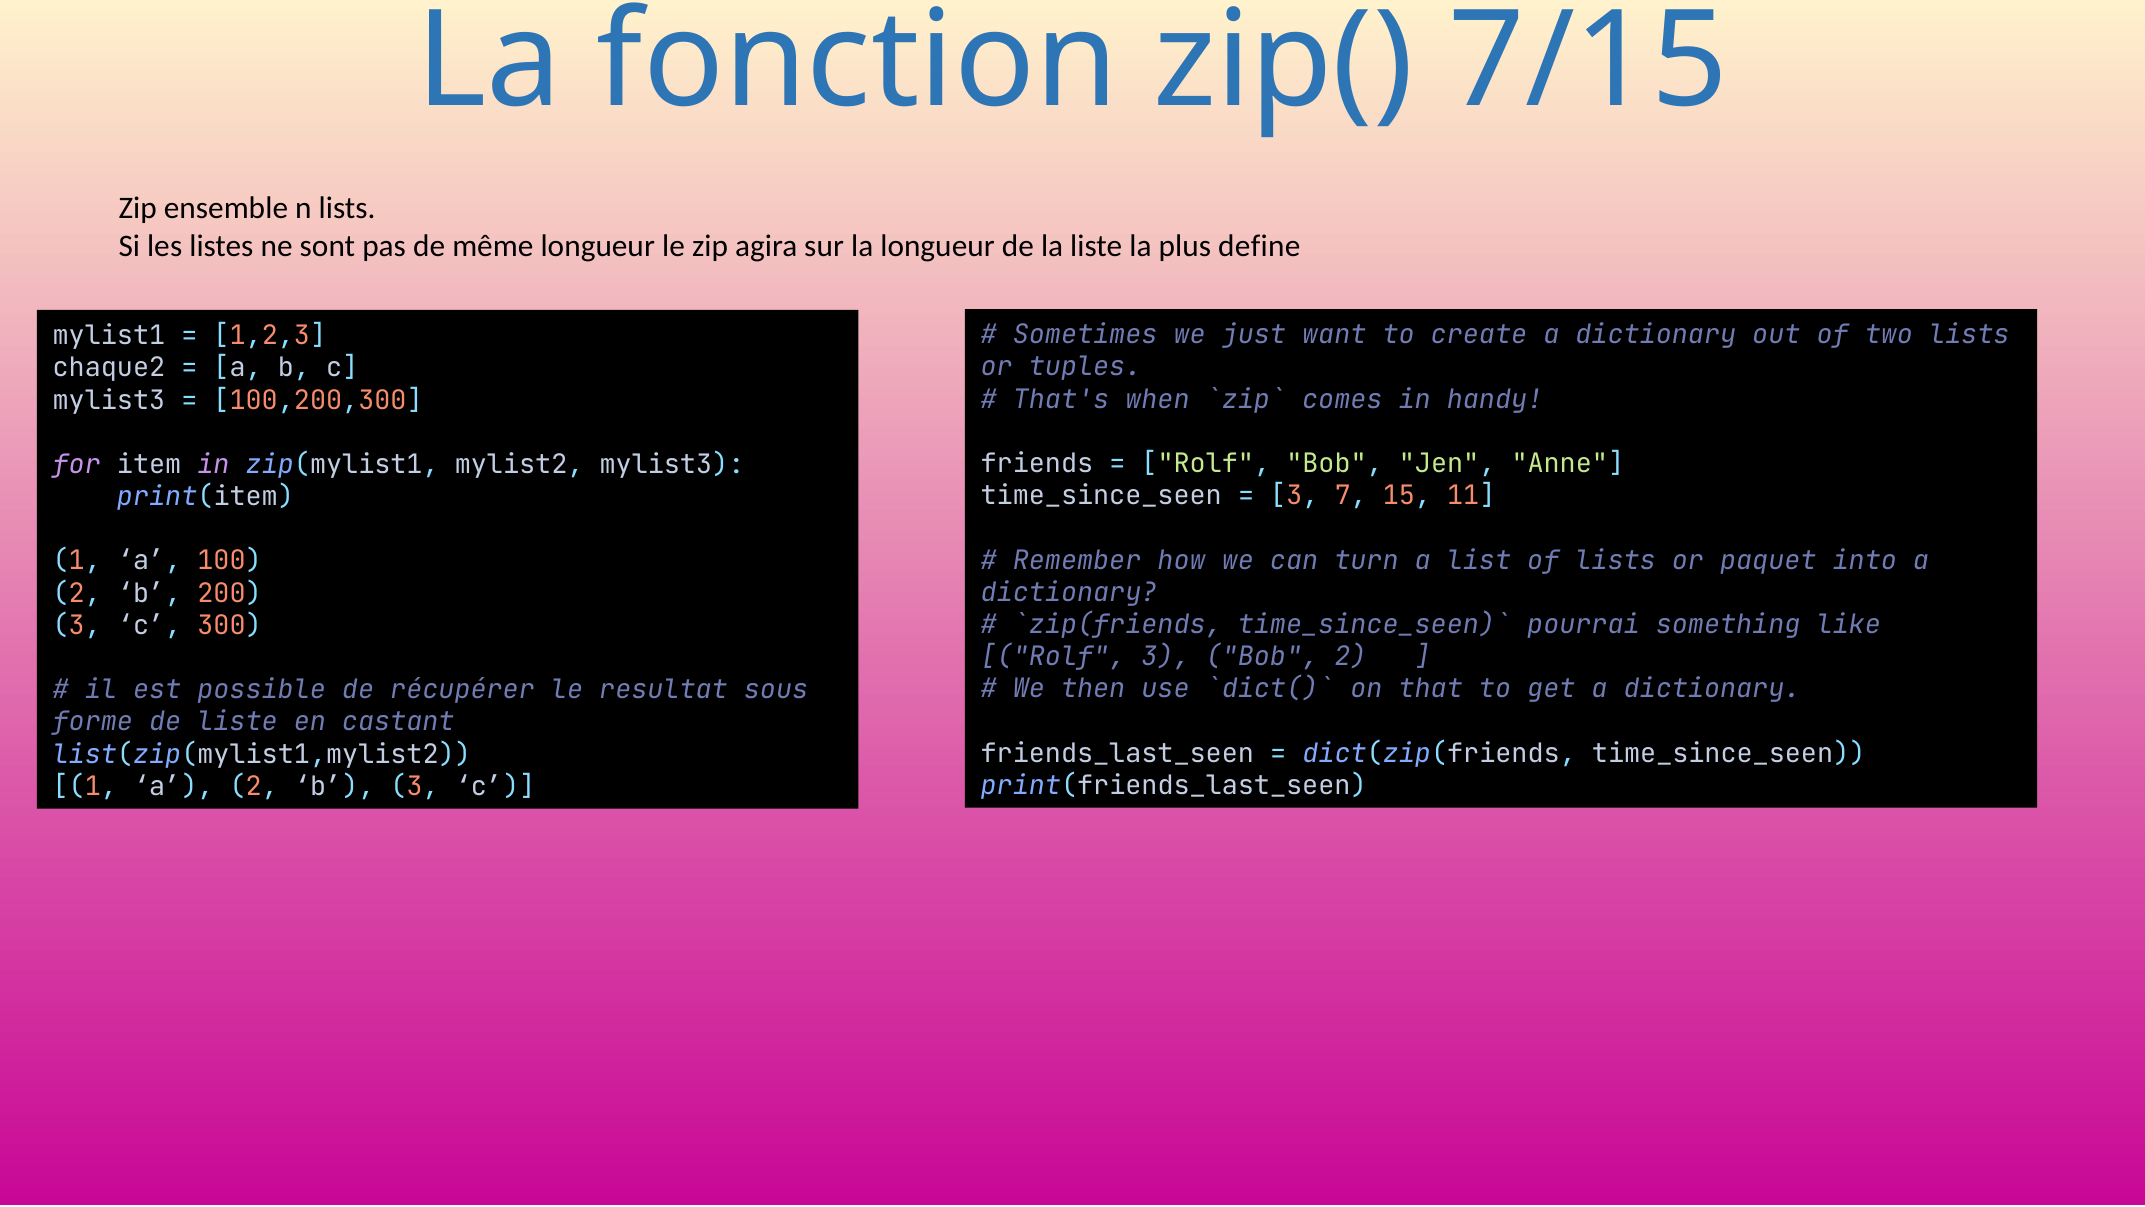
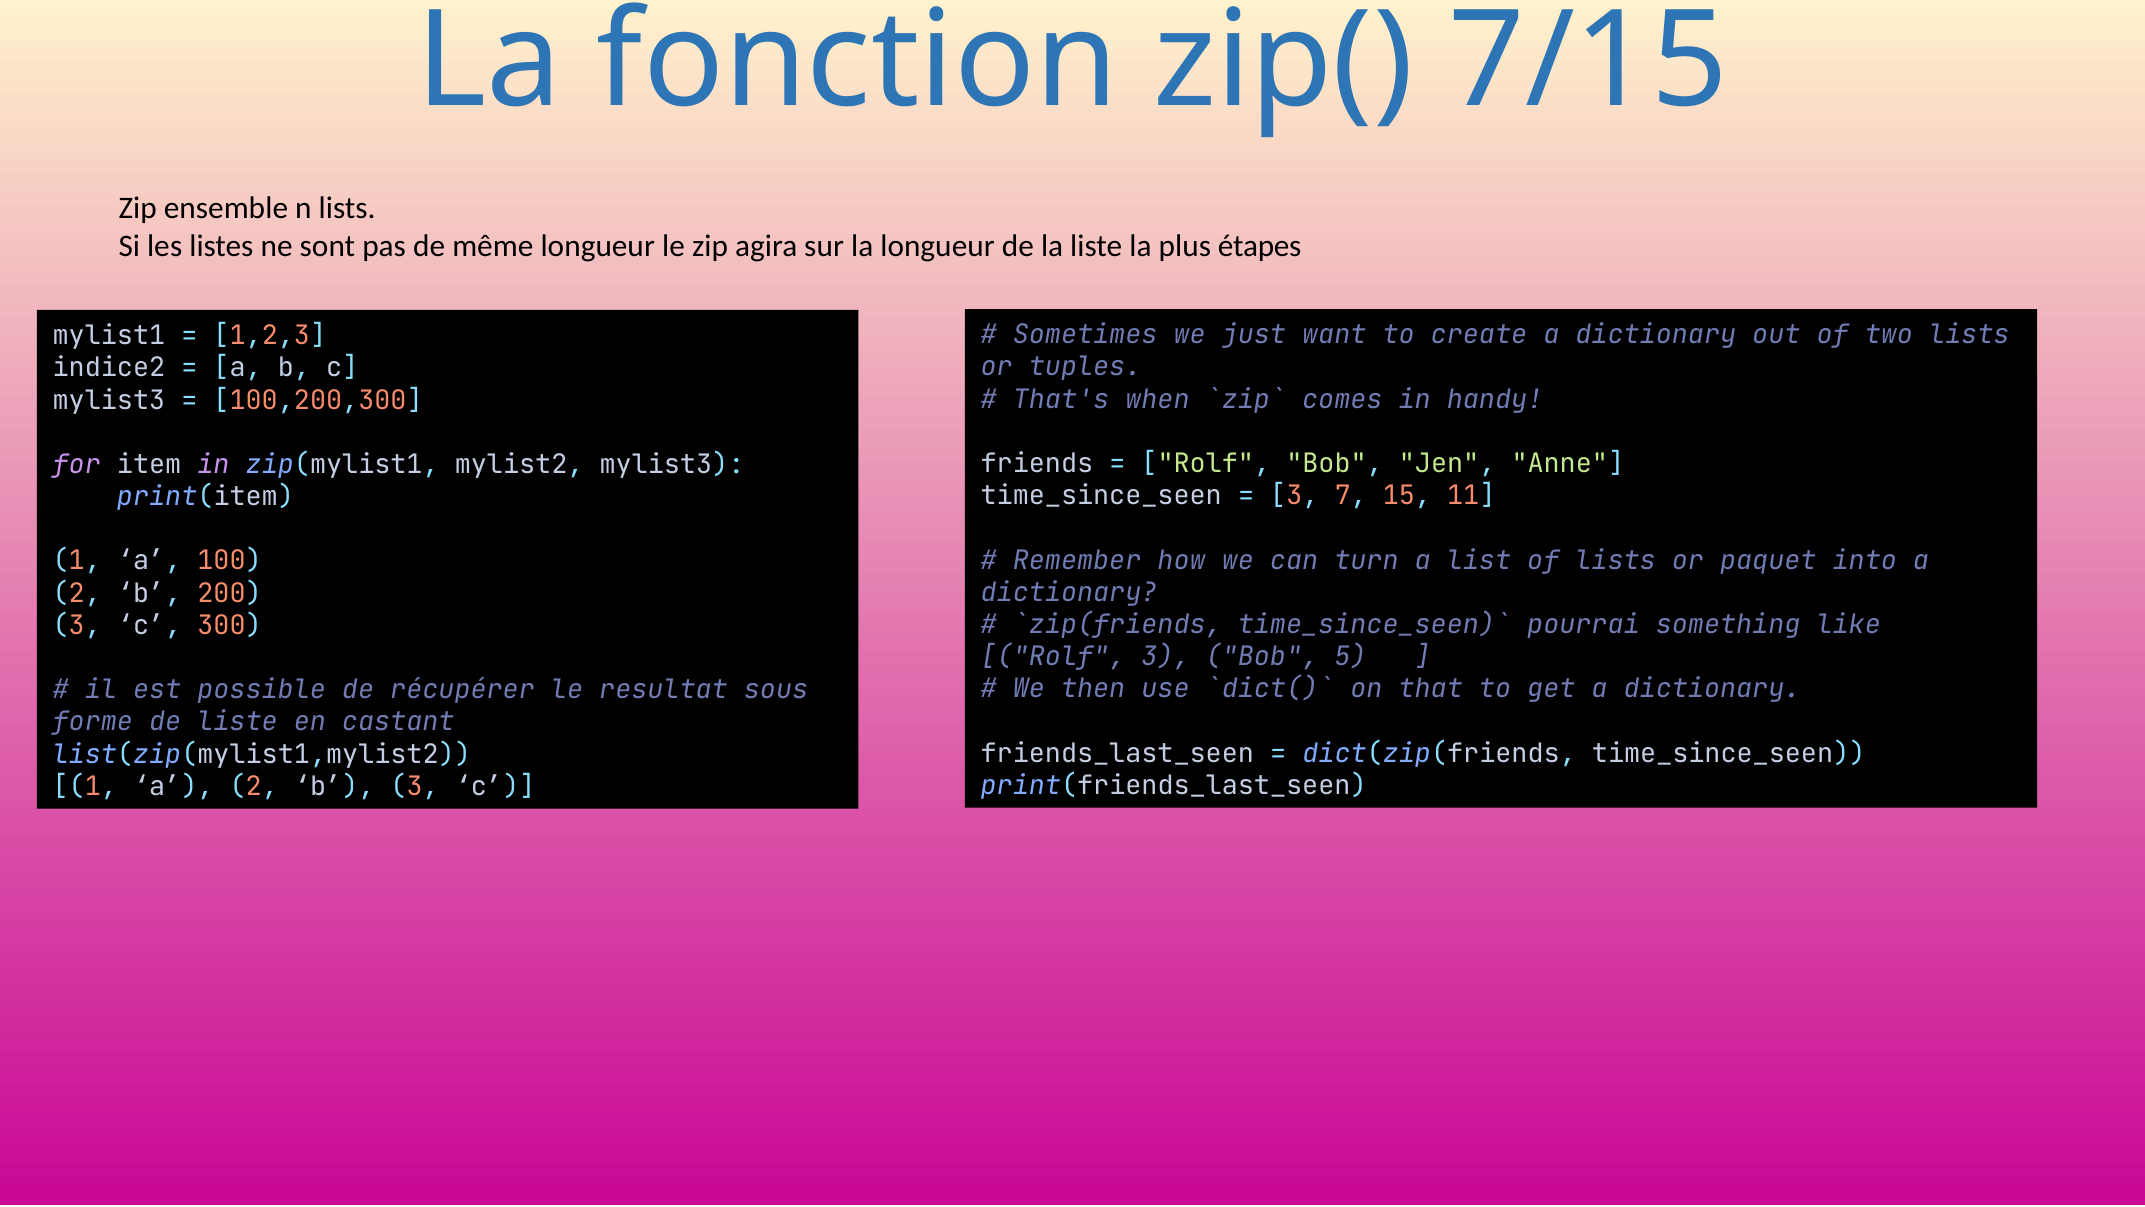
define: define -> étapes (1260, 246)
chaque2: chaque2 -> indice2 (109, 368)
Bob 2: 2 -> 5 (1383, 657)
